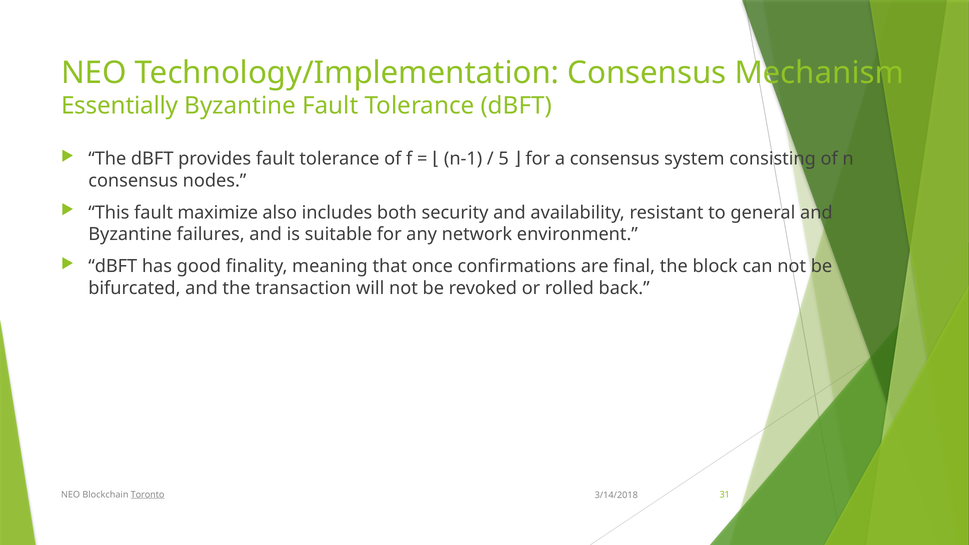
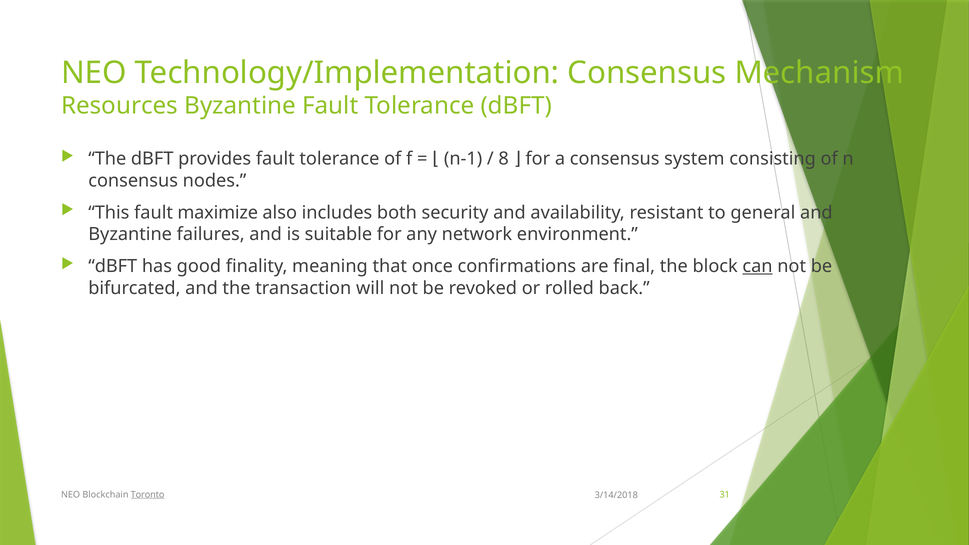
Essentially: Essentially -> Resources (120, 106)
5: 5 -> 8 (504, 159)
can underline: none -> present (757, 266)
